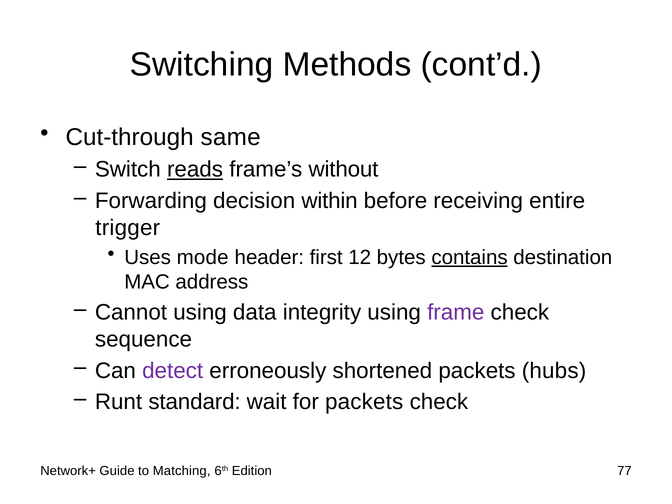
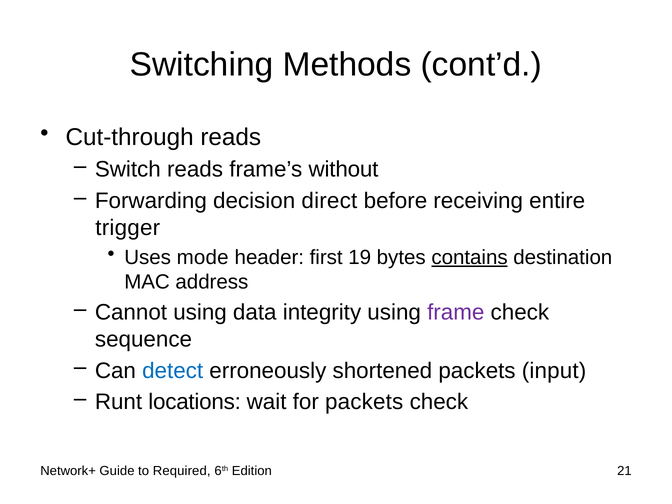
Cut-through same: same -> reads (231, 137)
reads underline: present -> none (195, 170)
within: within -> direct (329, 201)
12: 12 -> 19 (360, 258)
detect colour: purple -> blue (173, 371)
hubs: hubs -> input (554, 371)
standard: standard -> locations (195, 402)
Matching: Matching -> Required (182, 471)
77: 77 -> 21 (624, 471)
